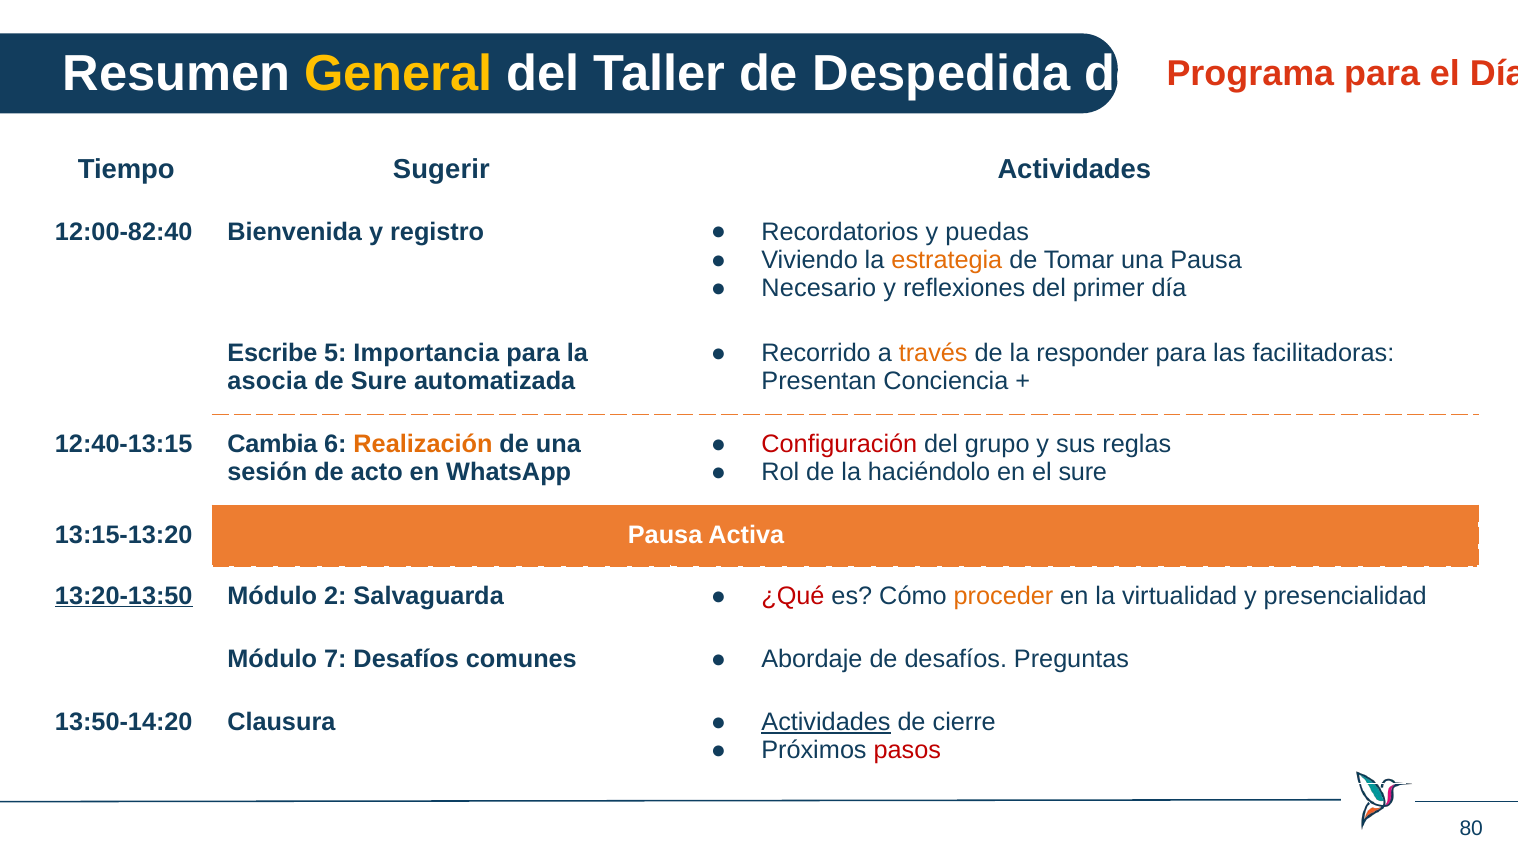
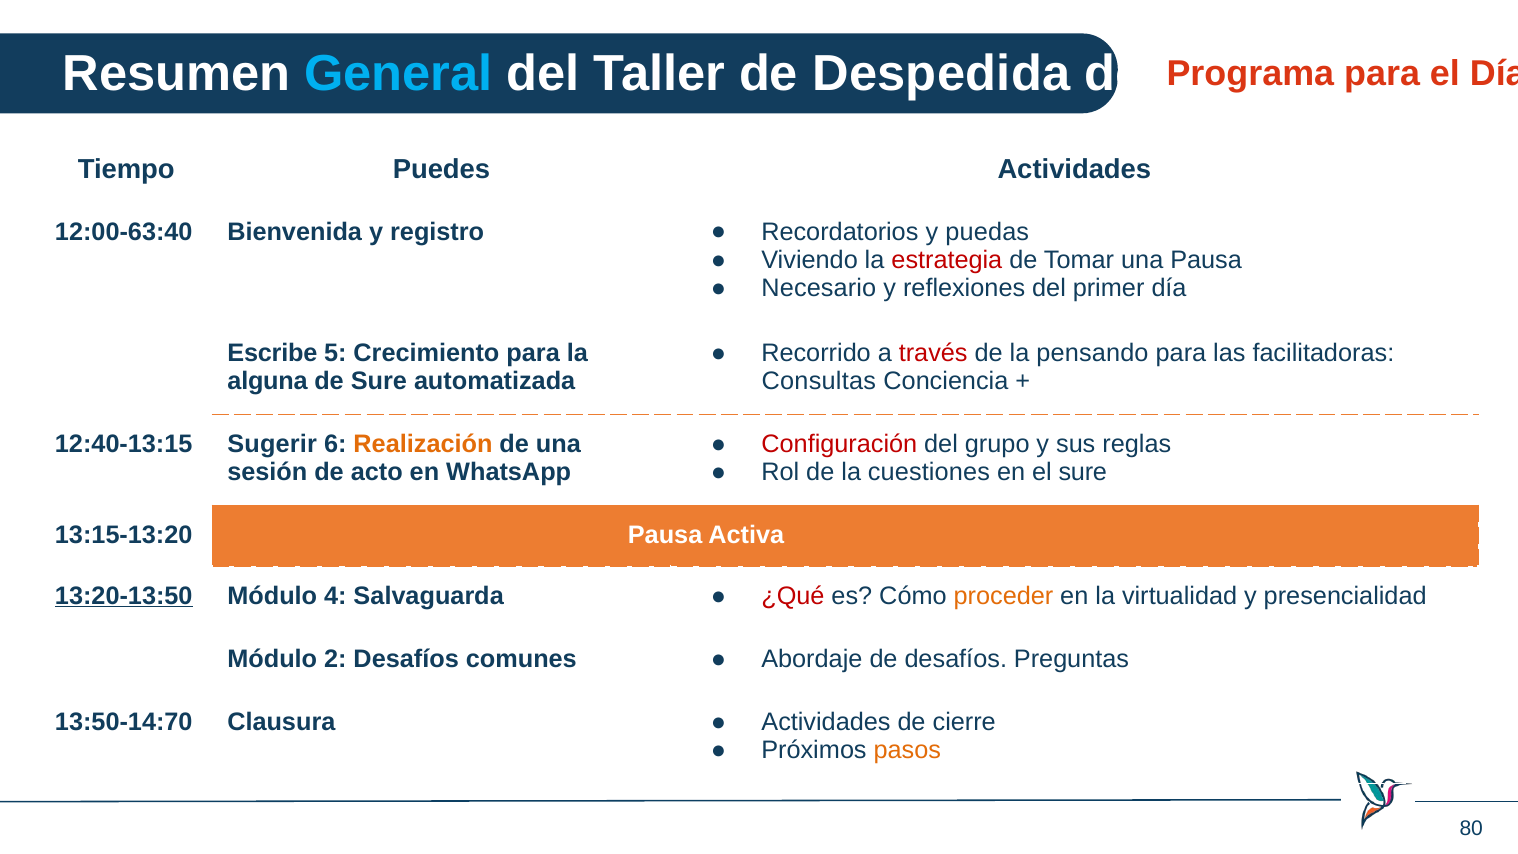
General colour: yellow -> light blue (398, 74)
Sugerir: Sugerir -> Puedes (441, 170)
12:00-82:40: 12:00-82:40 -> 12:00-63:40 (124, 232)
estrategia colour: orange -> red (947, 260)
través colour: orange -> red (933, 353)
responder: responder -> pensando (1092, 353)
Importancia: Importancia -> Crecimiento (426, 353)
asocia: asocia -> alguna (268, 381)
Presentan: Presentan -> Consultas (819, 381)
Cambia: Cambia -> Sugerir (272, 444)
haciéndolo: haciéndolo -> cuestiones (929, 472)
Módulo 2: 2 -> 4 (335, 596)
Módulo 7: 7 -> 2 (335, 659)
13:50-14:20: 13:50-14:20 -> 13:50-14:70 (124, 722)
Actividades underline: present -> none (826, 722)
pasos colour: red -> orange (907, 751)
